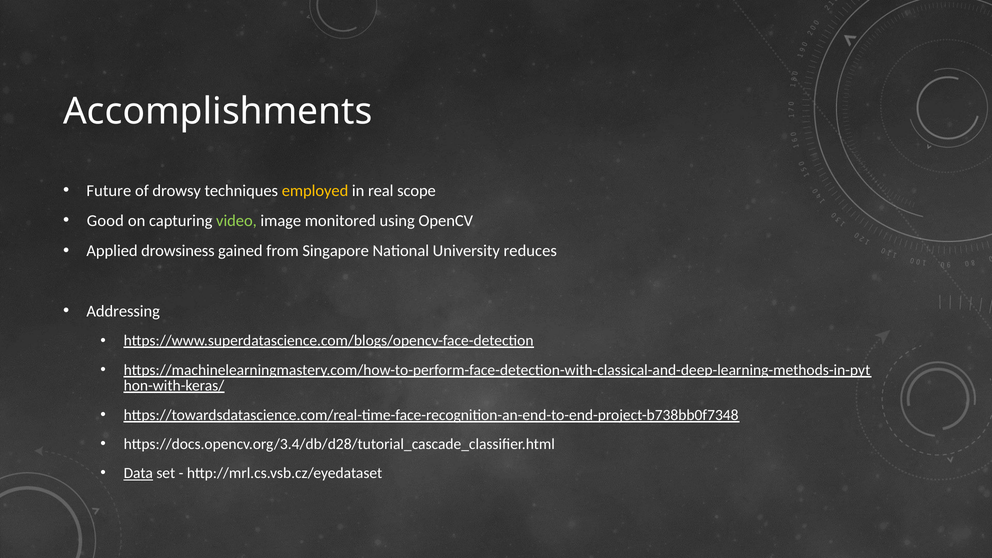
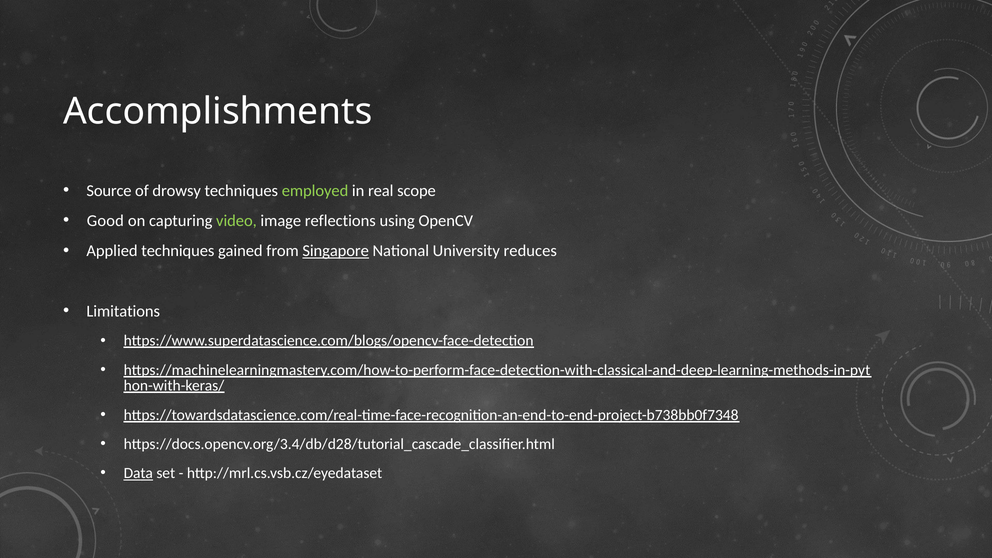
Future: Future -> Source (109, 191)
employed colour: yellow -> light green (315, 191)
monitored: monitored -> reflections (340, 221)
Applied drowsiness: drowsiness -> techniques (178, 251)
Singapore underline: none -> present (336, 251)
Addressing: Addressing -> Limitations (123, 311)
